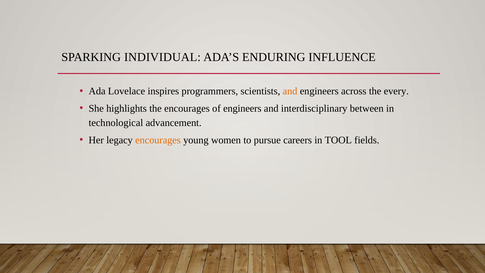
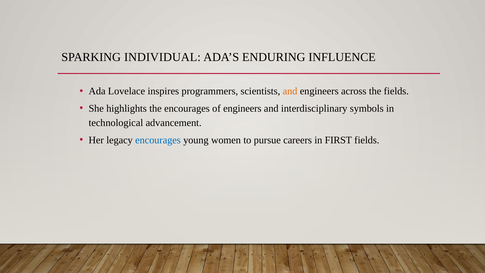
the every: every -> fields (396, 91)
between: between -> symbols (367, 108)
encourages colour: orange -> blue (158, 140)
TOOL: TOOL -> FIRST (338, 140)
